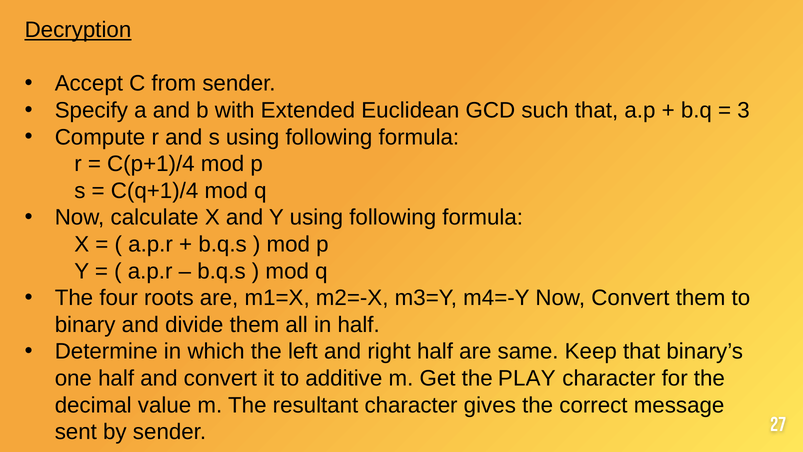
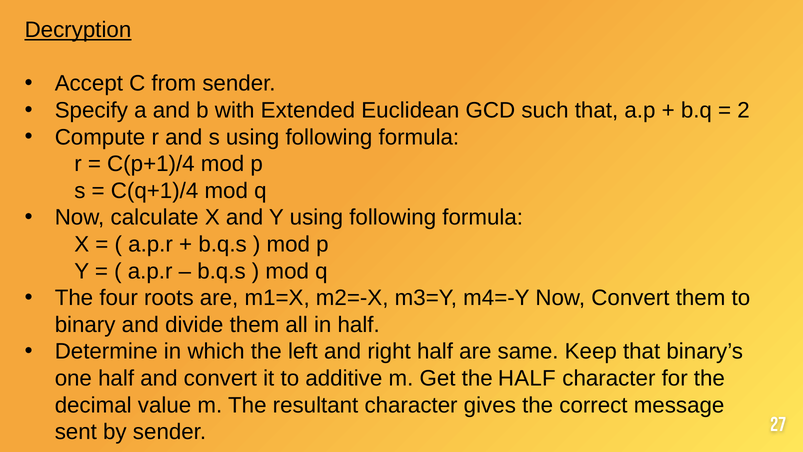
3: 3 -> 2 (744, 110)
the PLAY: PLAY -> HALF (527, 378)
